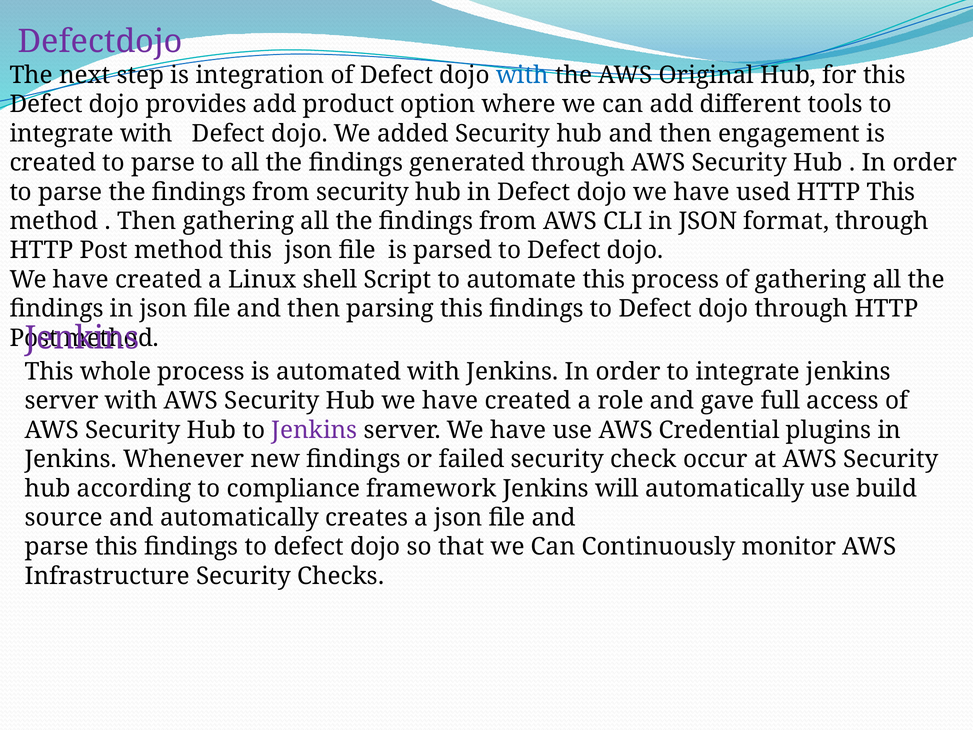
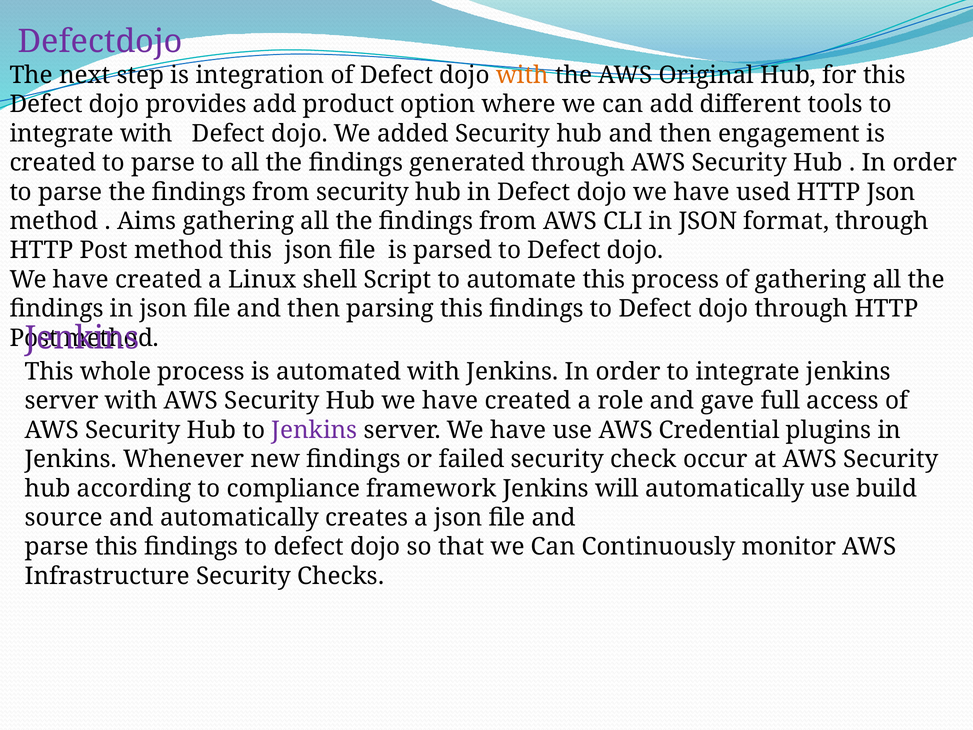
with colour: blue -> orange (522, 75)
HTTP This: This -> Json (891, 192)
Then: Then -> Aims (147, 221)
